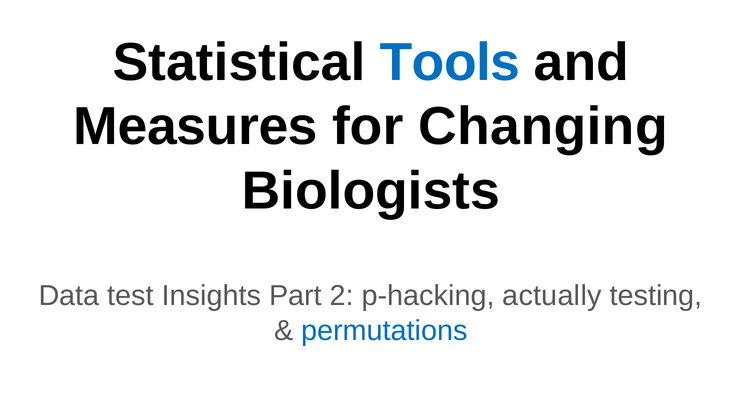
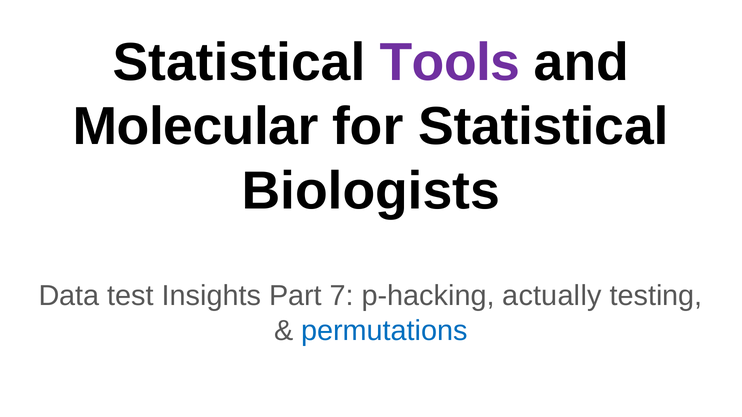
Tools colour: blue -> purple (450, 63)
Measures: Measures -> Molecular (196, 127)
for Changing: Changing -> Statistical (543, 127)
2: 2 -> 7 (342, 296)
